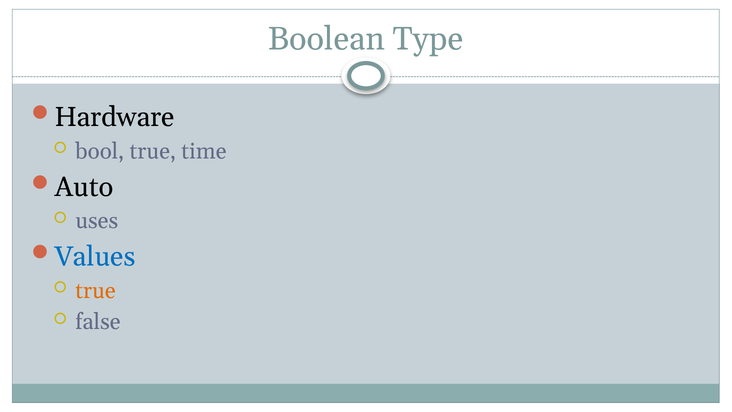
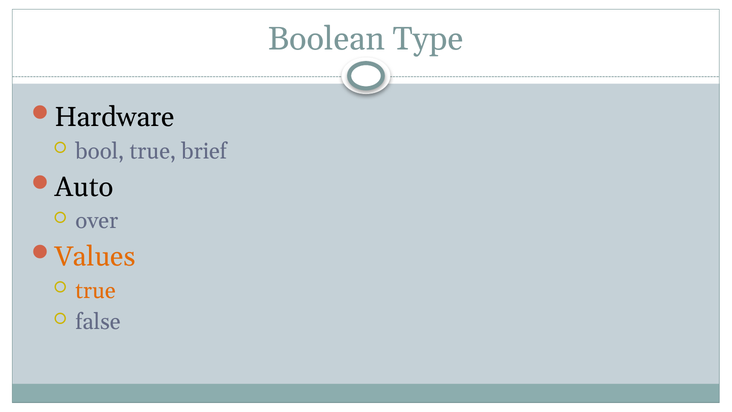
time: time -> brief (204, 151)
uses: uses -> over (97, 221)
Values colour: blue -> orange (95, 257)
